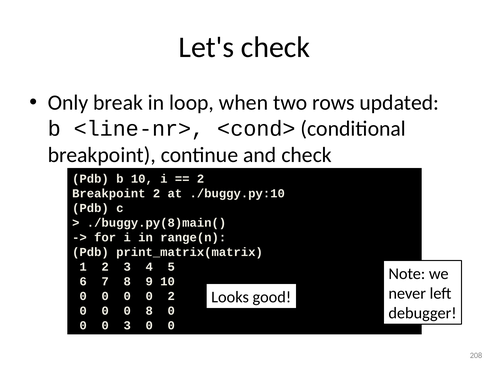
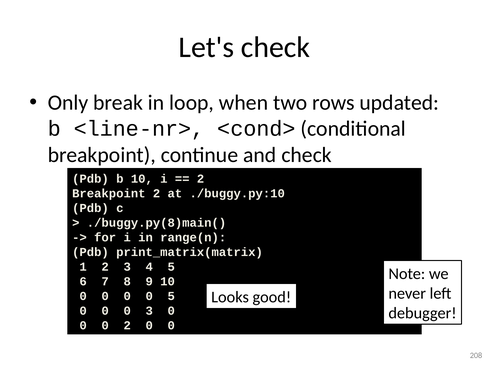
0 2: 2 -> 5 (171, 296)
0 8: 8 -> 3 (149, 311)
0 3: 3 -> 2 (127, 325)
